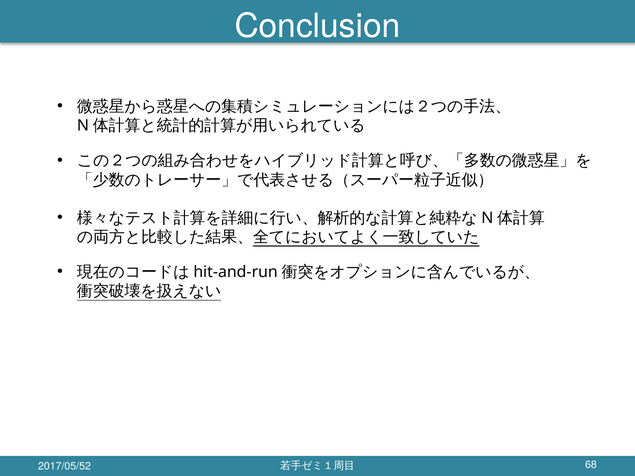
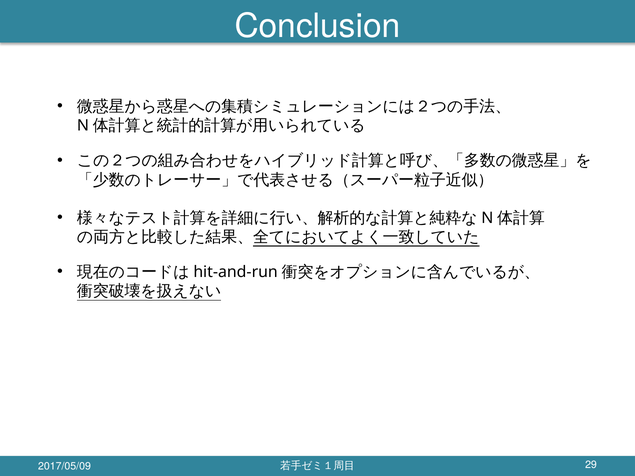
2017/05/52: 2017/05/52 -> 2017/05/09 (64, 466)
68: 68 -> 29 (591, 465)
